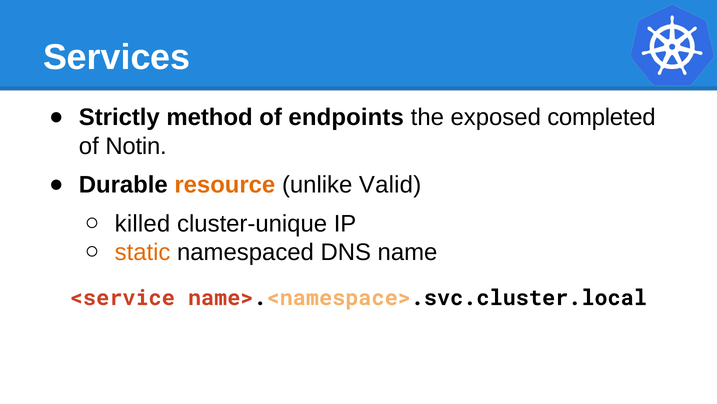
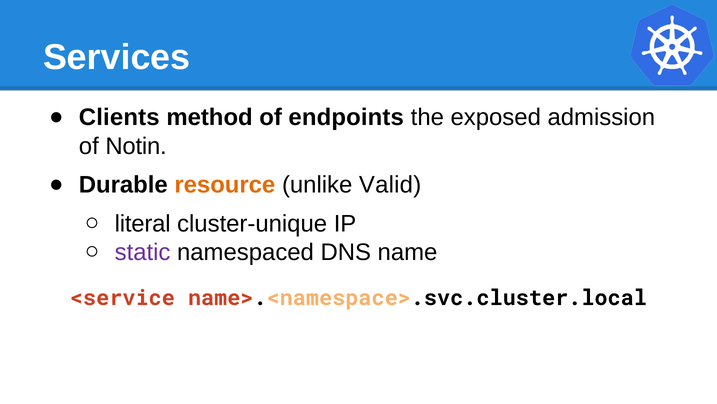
Strictly: Strictly -> Clients (119, 117)
completed: completed -> admission (601, 117)
killed: killed -> literal (143, 223)
static colour: orange -> purple (143, 252)
